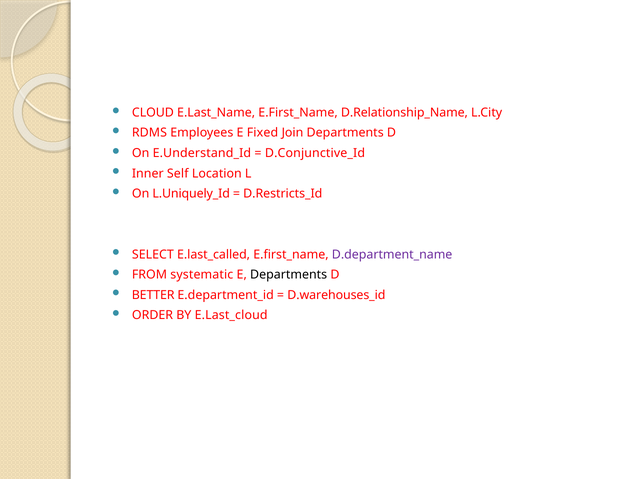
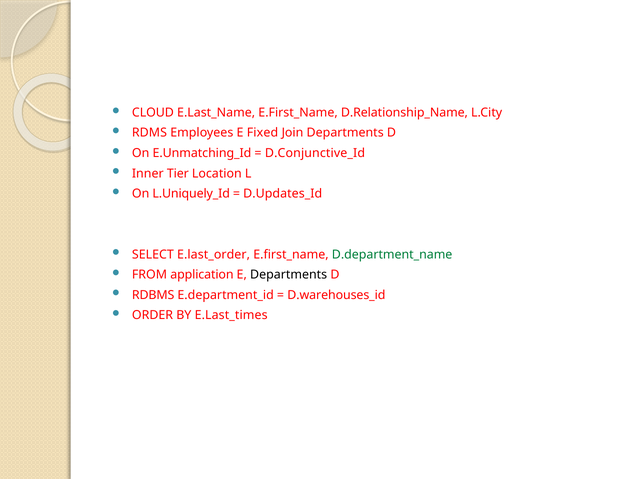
E.Understand_Id: E.Understand_Id -> E.Unmatching_Id (202, 153)
Self: Self -> Tier (178, 173)
D.Restricts_Id: D.Restricts_Id -> D.Updates_Id (283, 193)
E.last_called: E.last_called -> E.last_order (214, 254)
D.department_name colour: purple -> green (392, 254)
systematic: systematic -> application (202, 274)
BETTER: BETTER -> RDBMS (153, 295)
E.Last_cloud: E.Last_cloud -> E.Last_times (231, 315)
